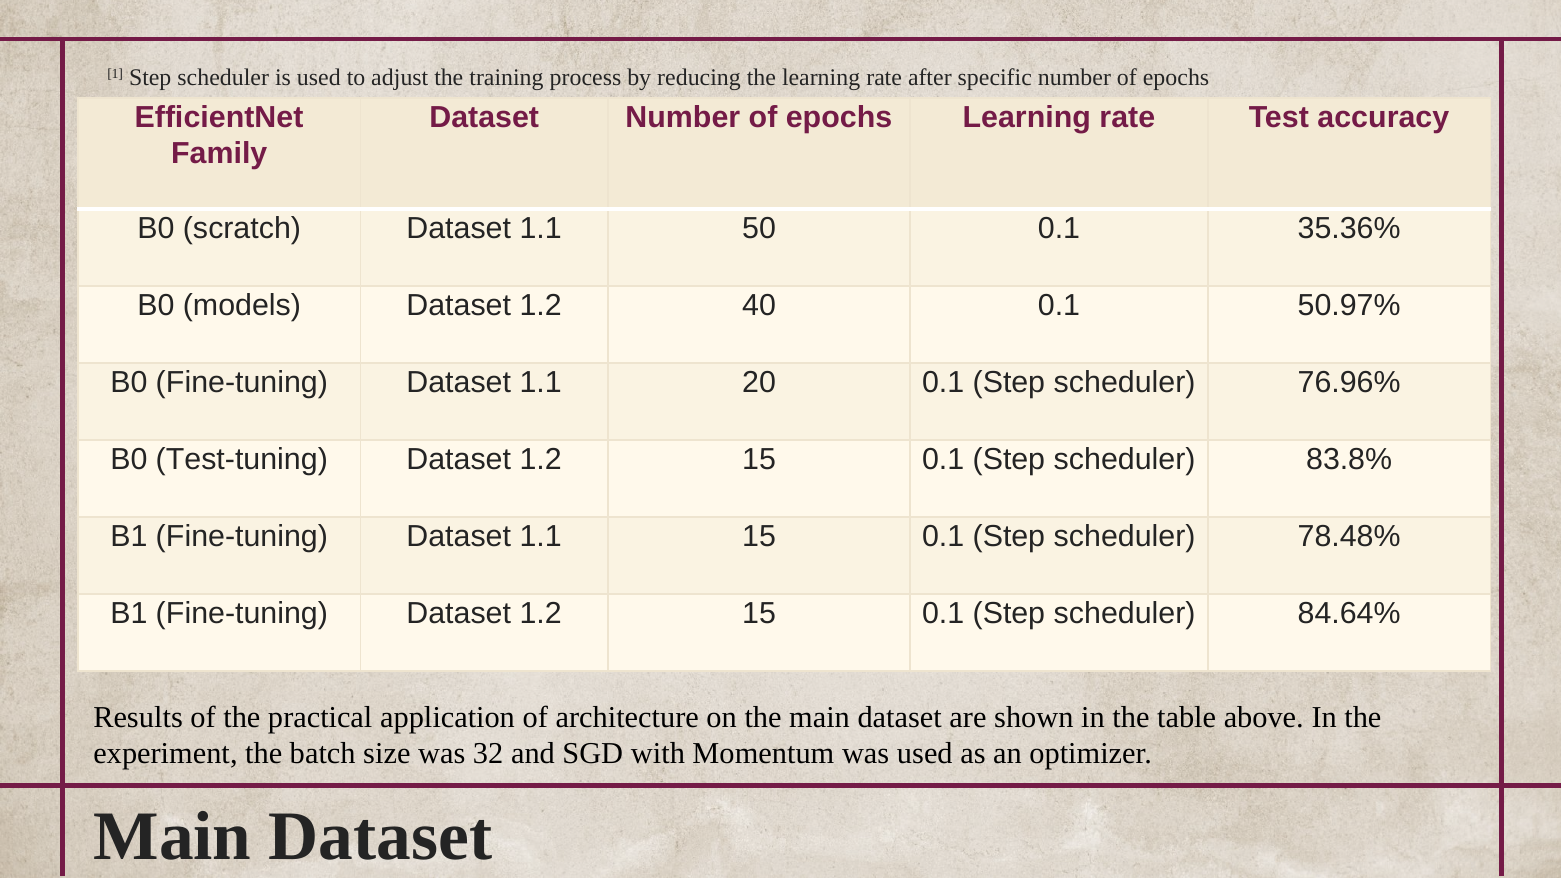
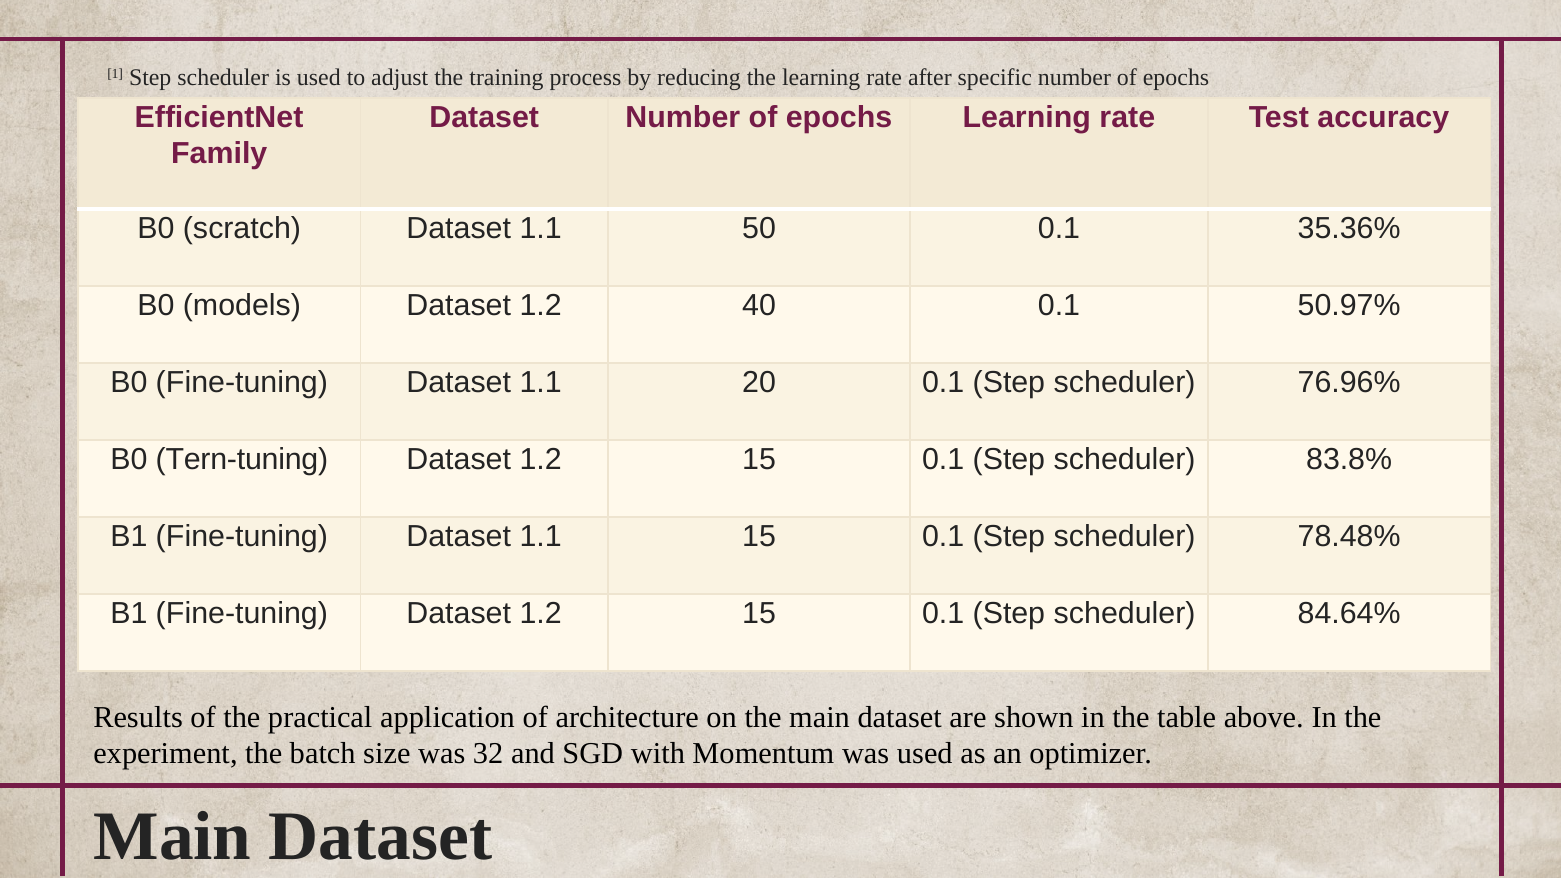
Test-tuning: Test-tuning -> Tern-tuning (242, 460)
